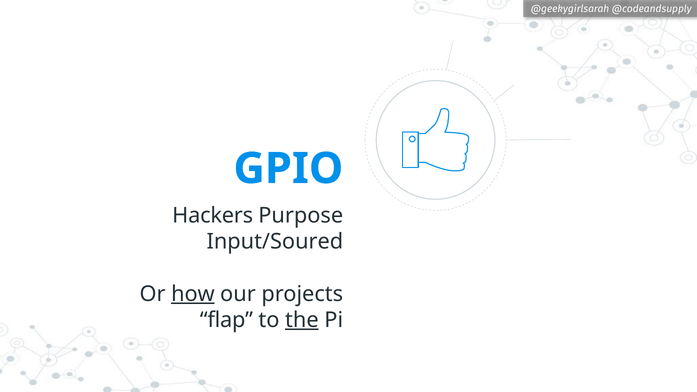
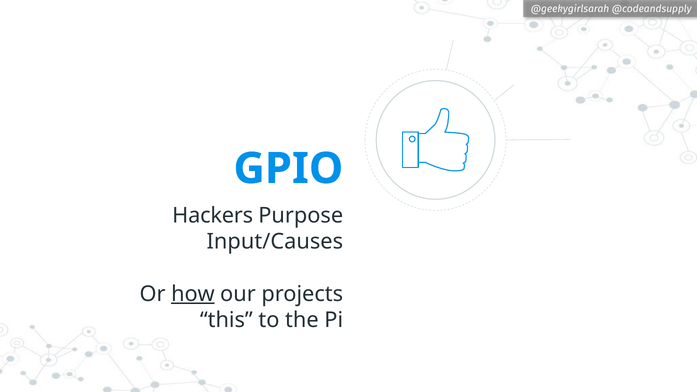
Input/Soured: Input/Soured -> Input/Causes (275, 242)
flap: flap -> this (226, 320)
the underline: present -> none (302, 320)
